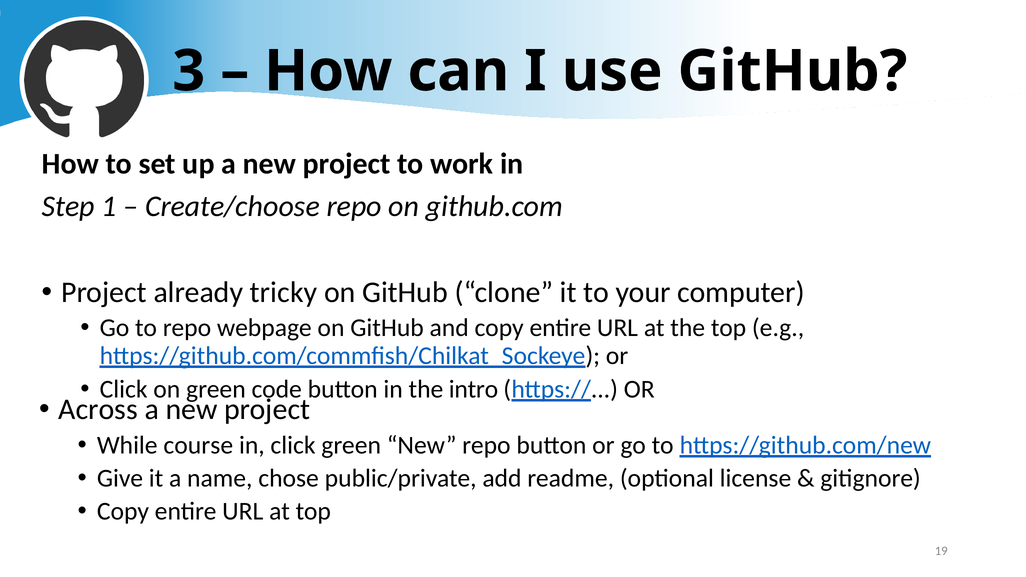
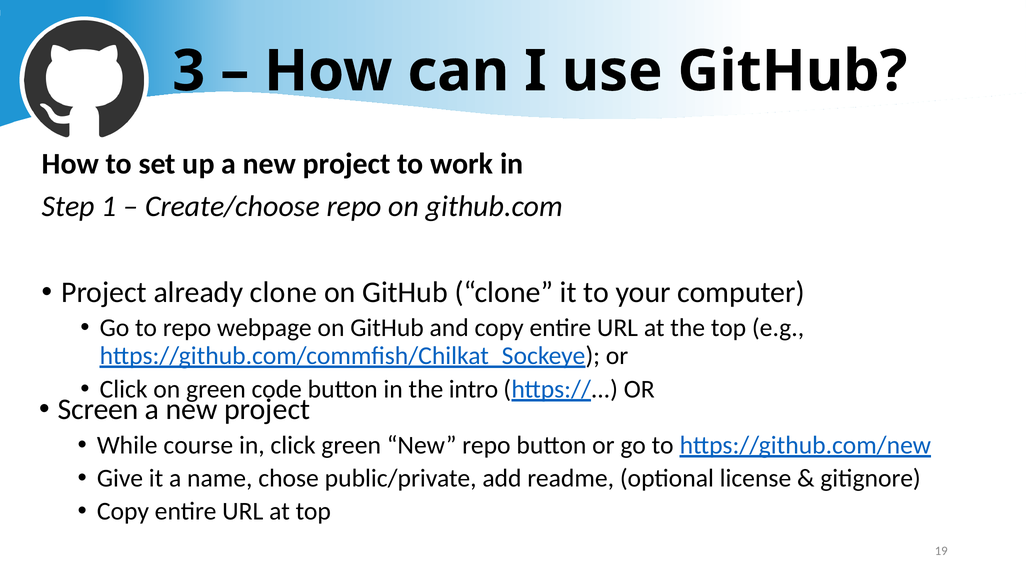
already tricky: tricky -> clone (283, 293)
Across: Across -> Screen (98, 410)
